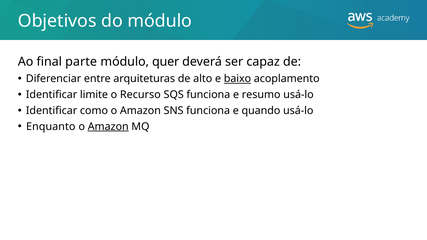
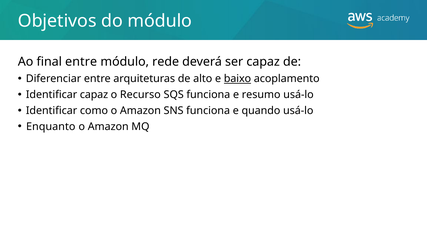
final parte: parte -> entre (81, 62)
quer: quer -> rede (166, 62)
Identificar limite: limite -> capaz (94, 95)
Amazon underline: present -> none (108, 127)
